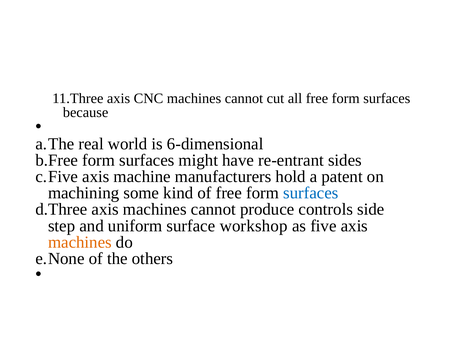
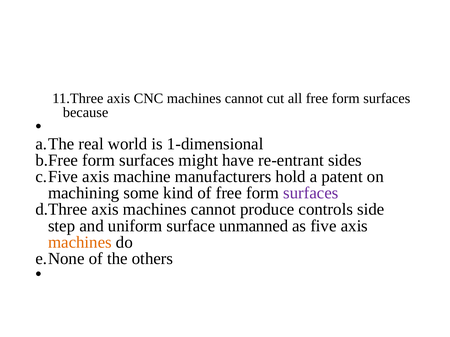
6-dimensional: 6-dimensional -> 1-dimensional (215, 144)
surfaces colour: blue -> purple (311, 193)
workshop: workshop -> unmanned (254, 226)
